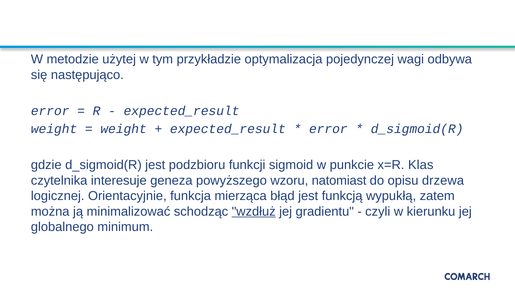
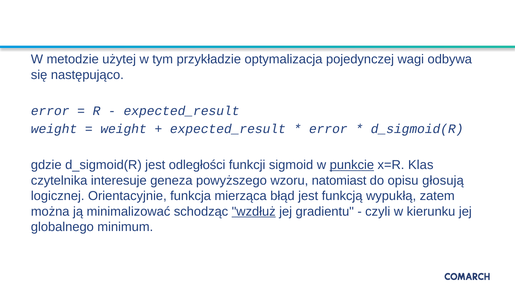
podzbioru: podzbioru -> odległości (197, 165)
punkcie underline: none -> present (352, 165)
drzewa: drzewa -> głosują (443, 180)
